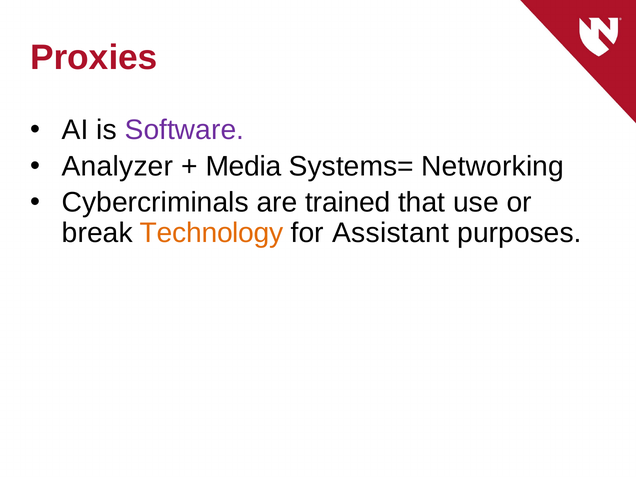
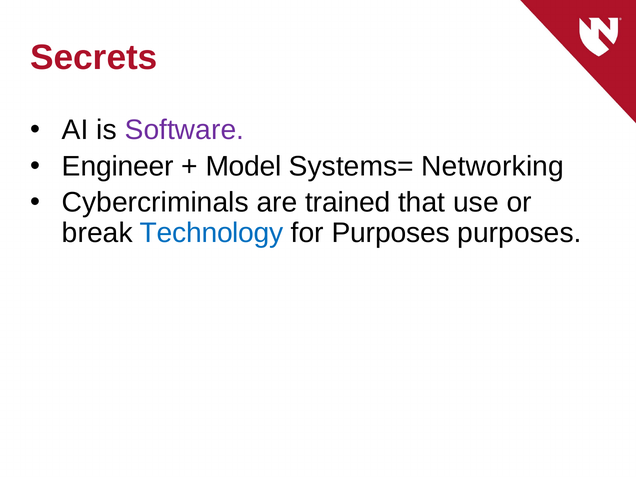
Proxies: Proxies -> Secrets (94, 58)
Analyzer: Analyzer -> Engineer (118, 166)
Media: Media -> Model (243, 166)
Technology colour: orange -> blue (212, 233)
for Assistant: Assistant -> Purposes (391, 233)
